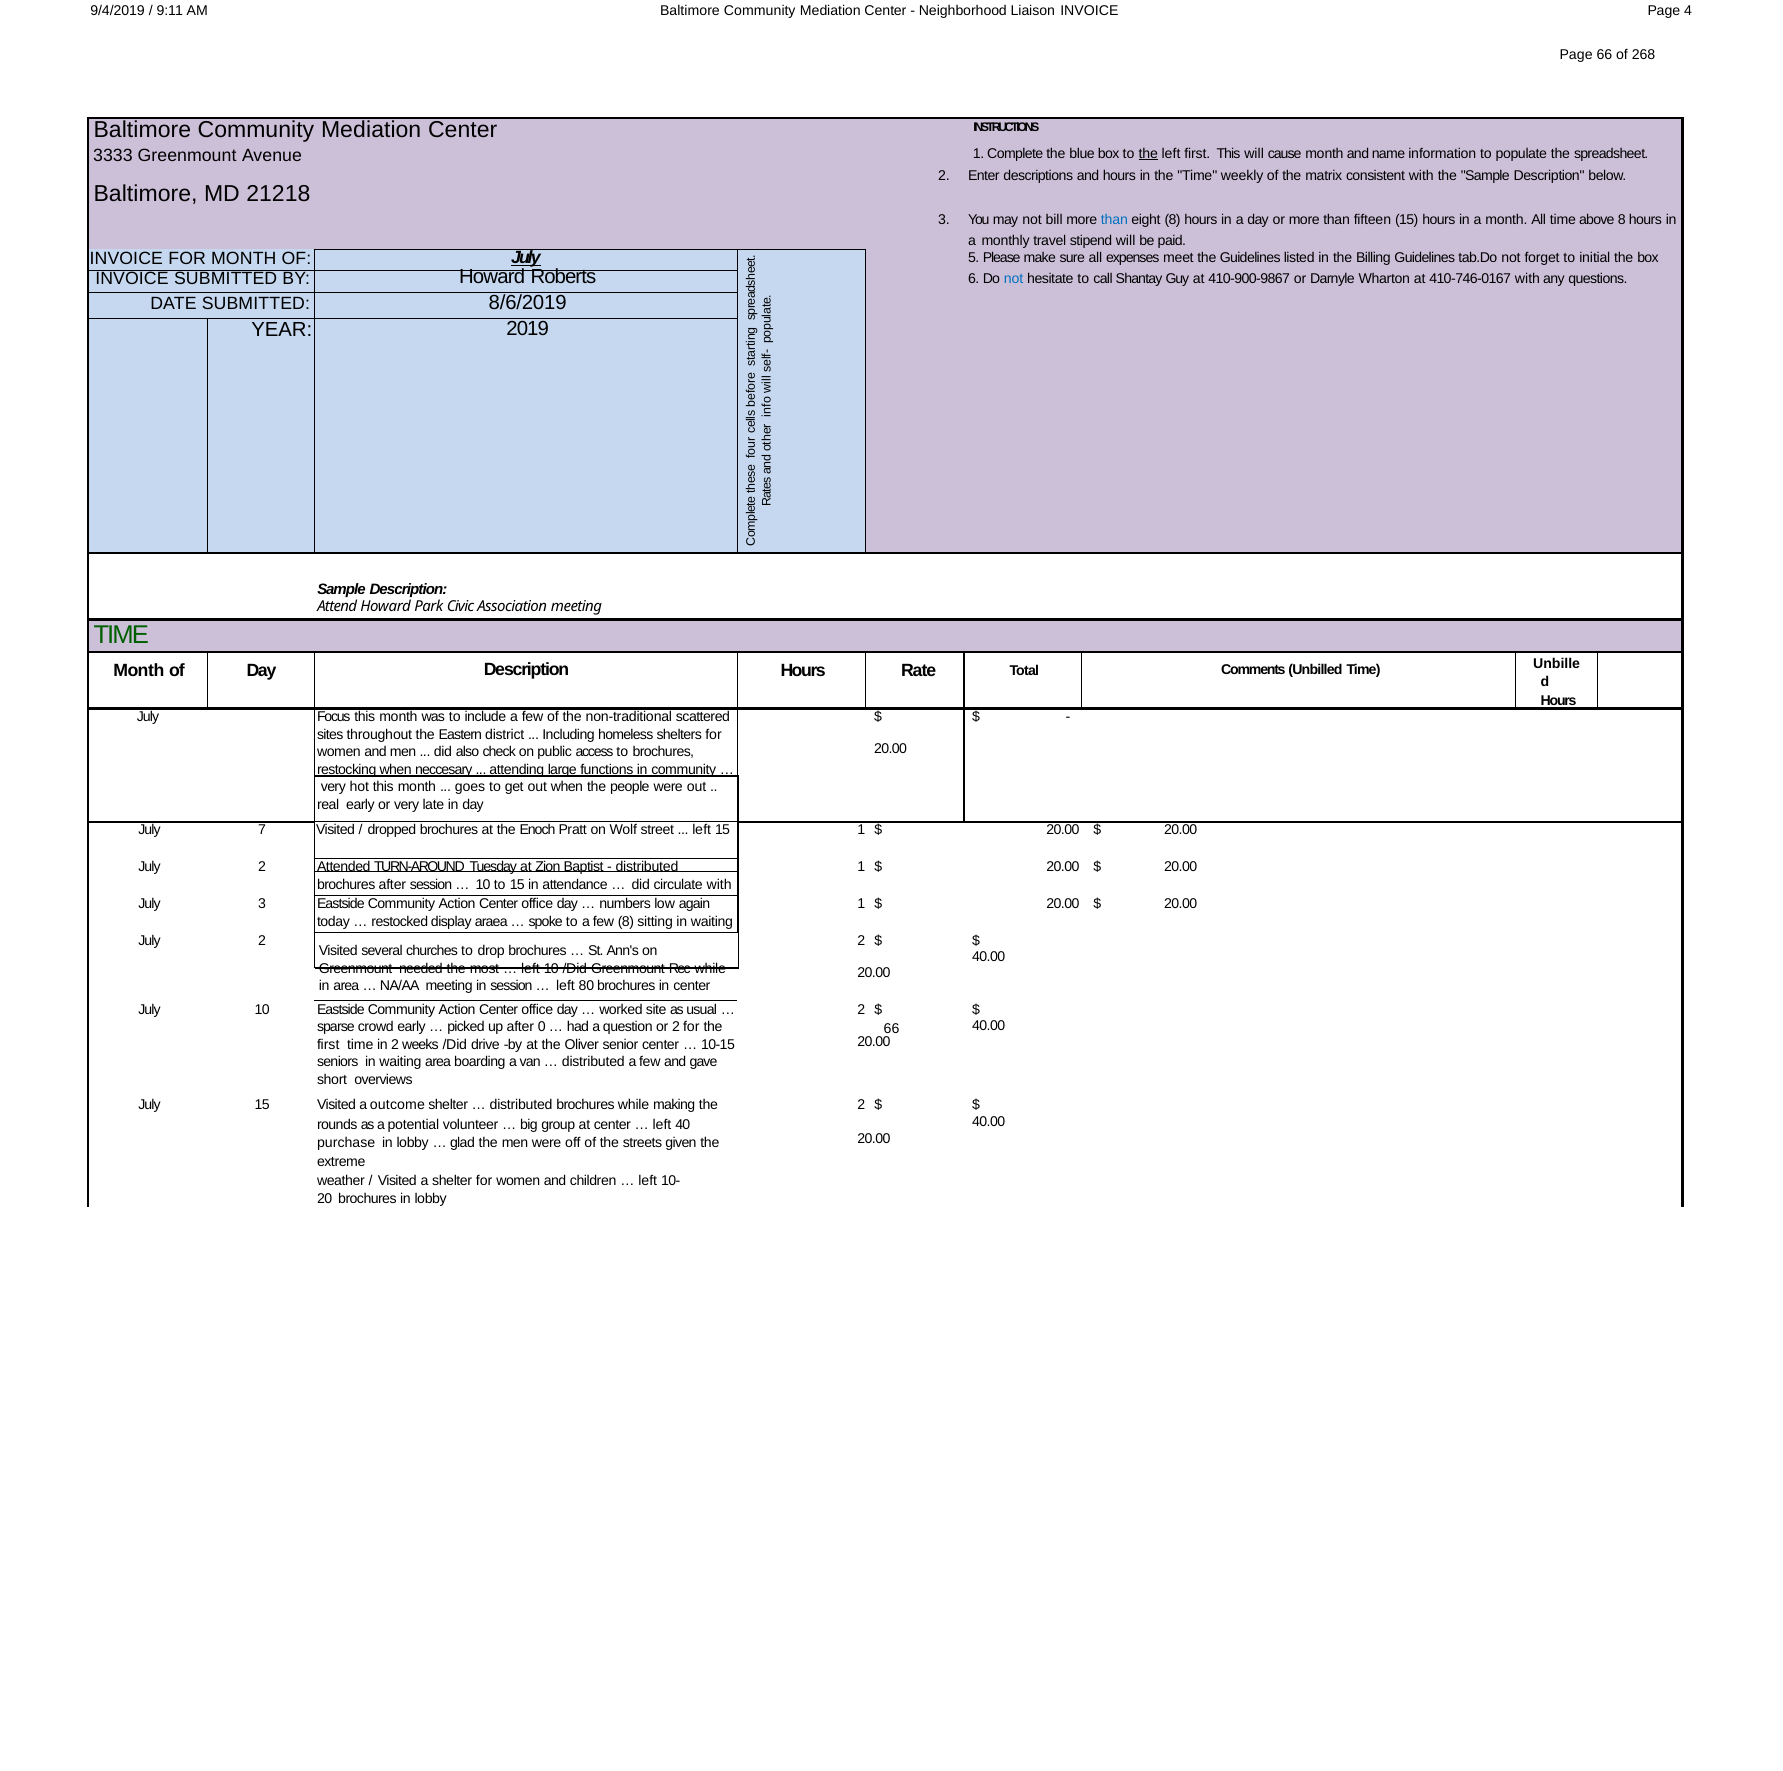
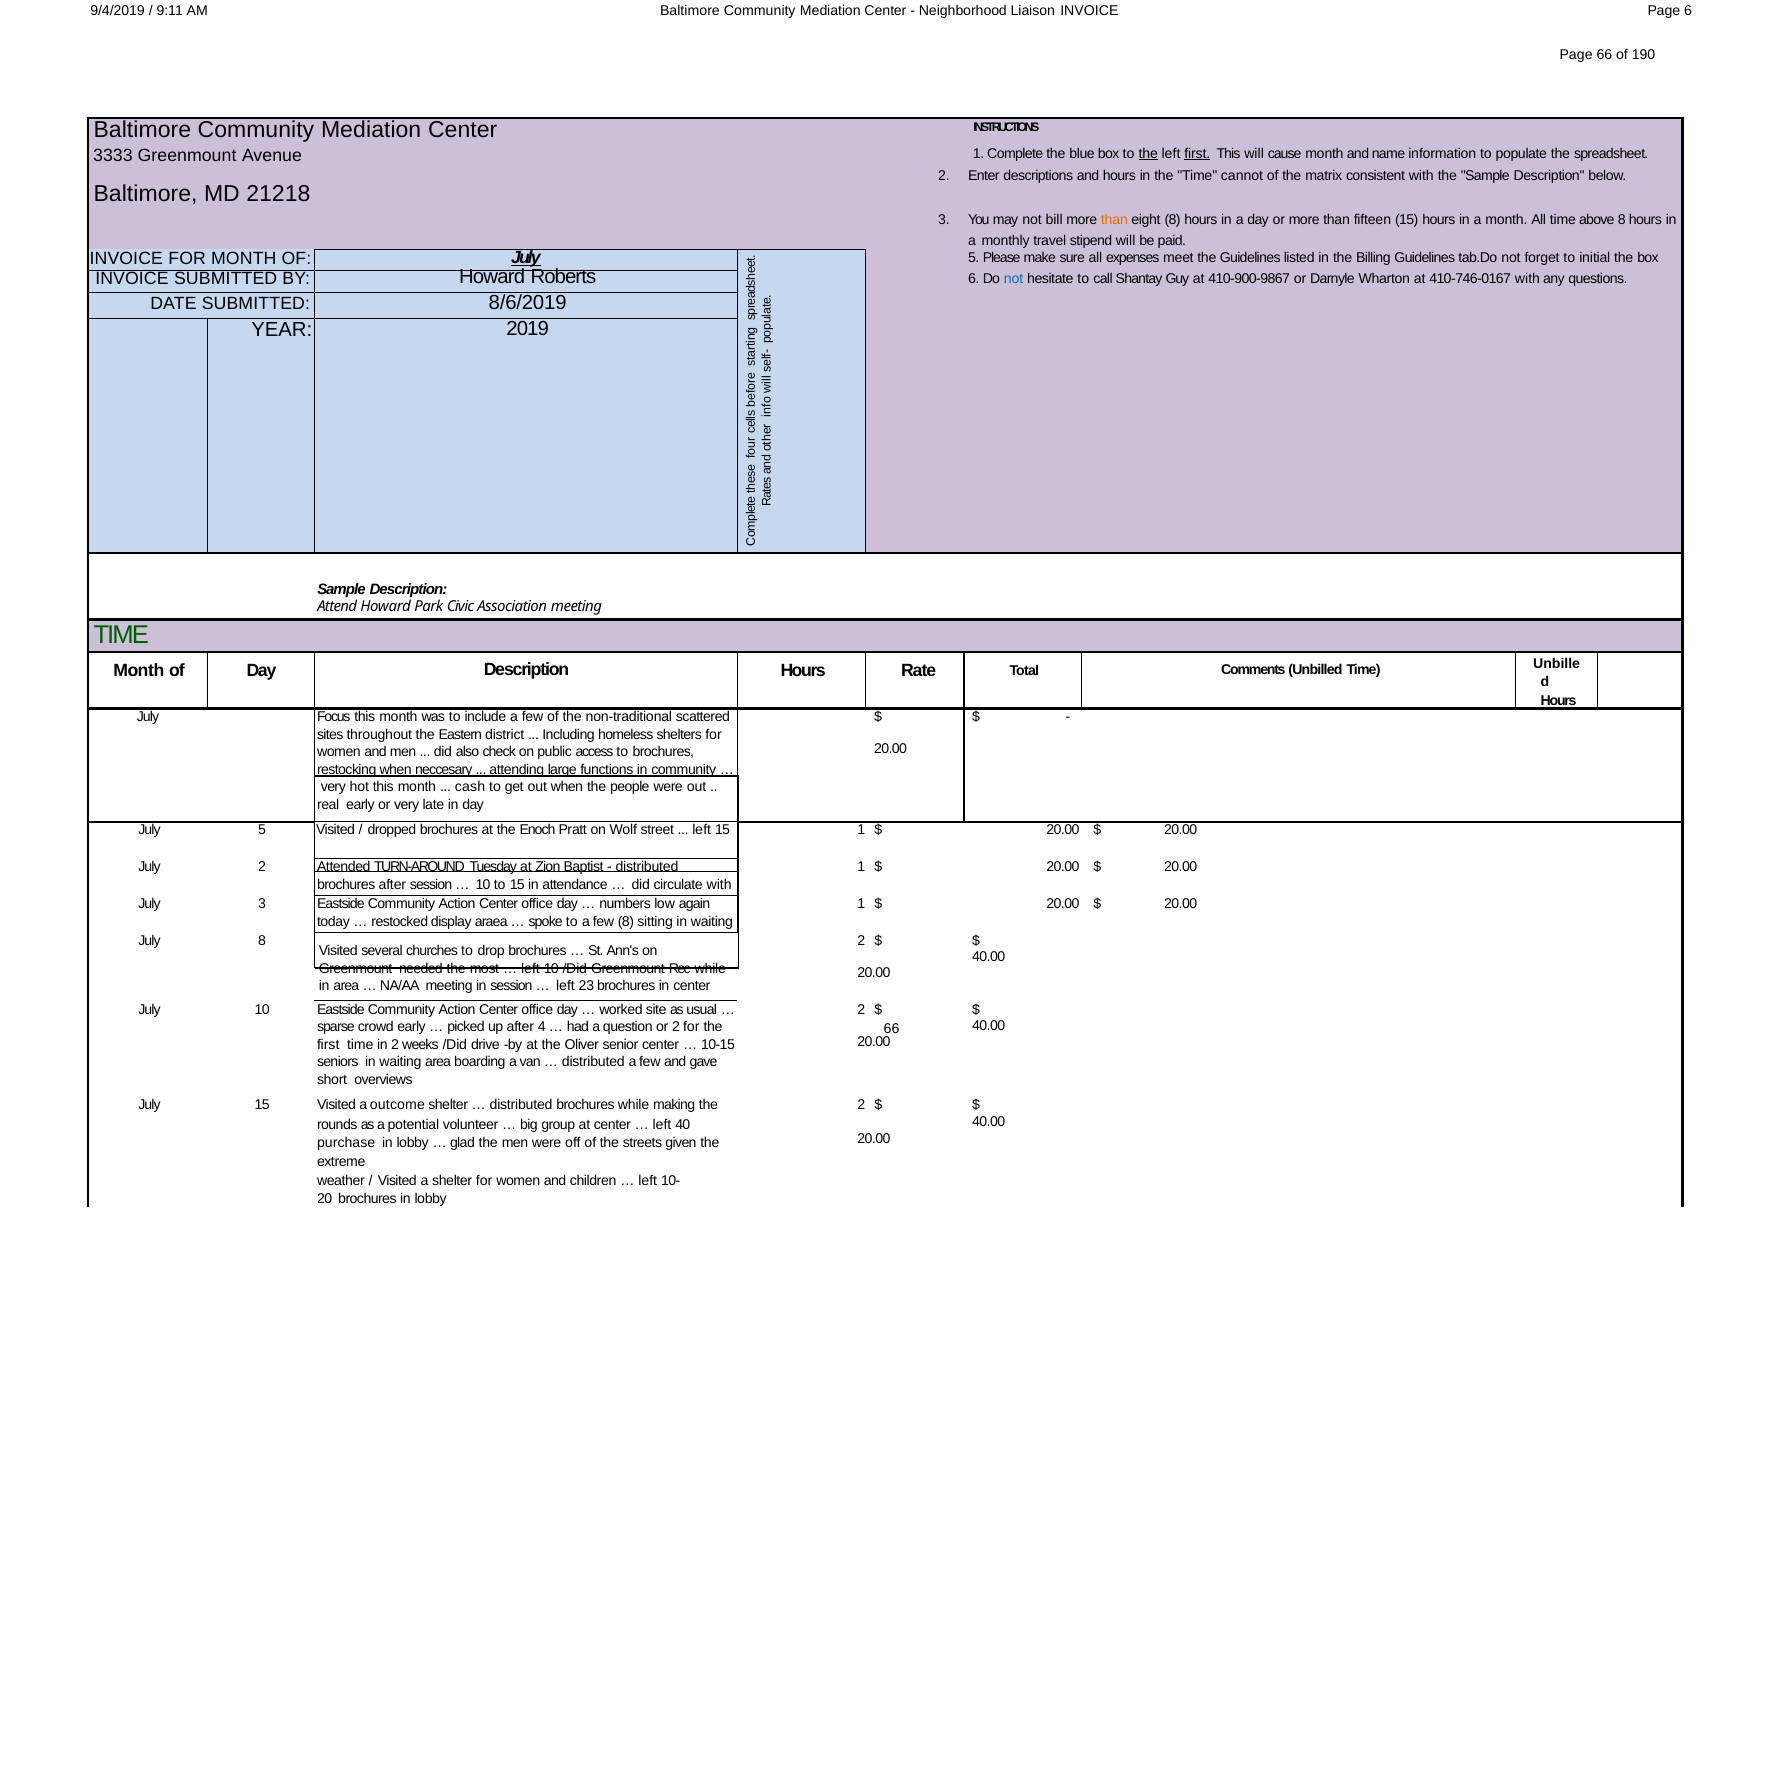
Page 4: 4 -> 6 (1688, 11)
268: 268 -> 190 (1643, 54)
first underline: none -> present (1197, 154)
weekly: weekly -> cannot (1242, 176)
than colour: blue -> orange (1114, 220)
goes: goes -> cash (470, 787)
July 7: 7 -> 5 (262, 830)
2: 2 -> 8 (262, 940)
80: 80 -> 23 (586, 986)
0: 0 -> 4 (542, 1027)
